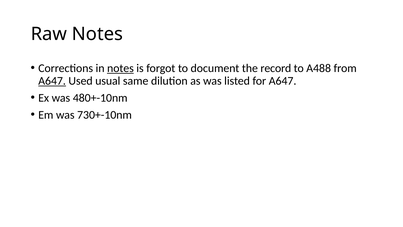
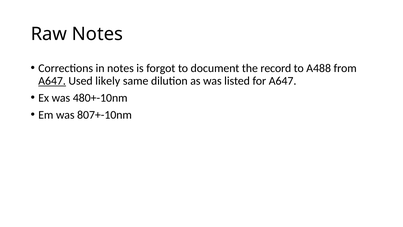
notes underline: present -> none (120, 68)
usual: usual -> likely (108, 81)
730+-10nm: 730+-10nm -> 807+-10nm (104, 115)
